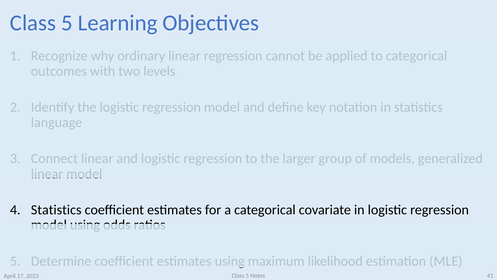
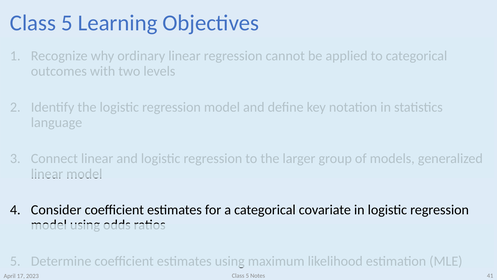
Statistics: Statistics -> Consider (56, 210)
